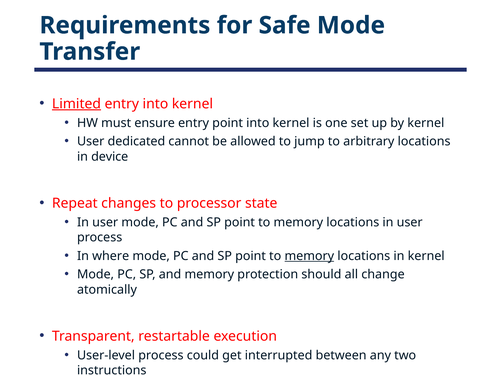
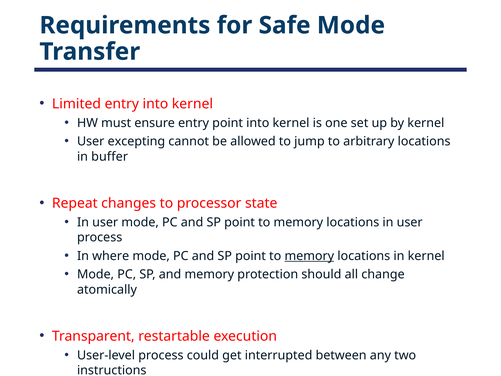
Limited underline: present -> none (76, 104)
dedicated: dedicated -> excepting (136, 141)
device: device -> buffer (110, 156)
